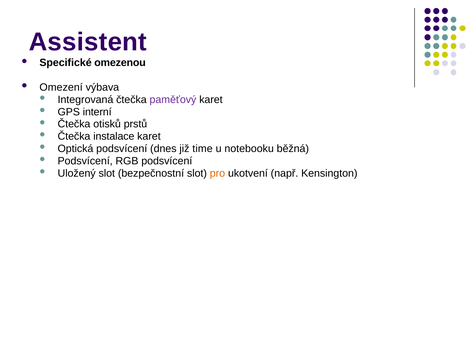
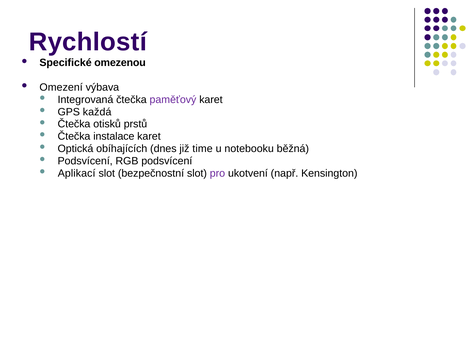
Assistent: Assistent -> Rychlostí (88, 42)
interní: interní -> každá (97, 112)
Optická podsvícení: podsvícení -> obíhajících (122, 149)
Uložený: Uložený -> Aplikací (77, 173)
pro colour: orange -> purple (217, 173)
